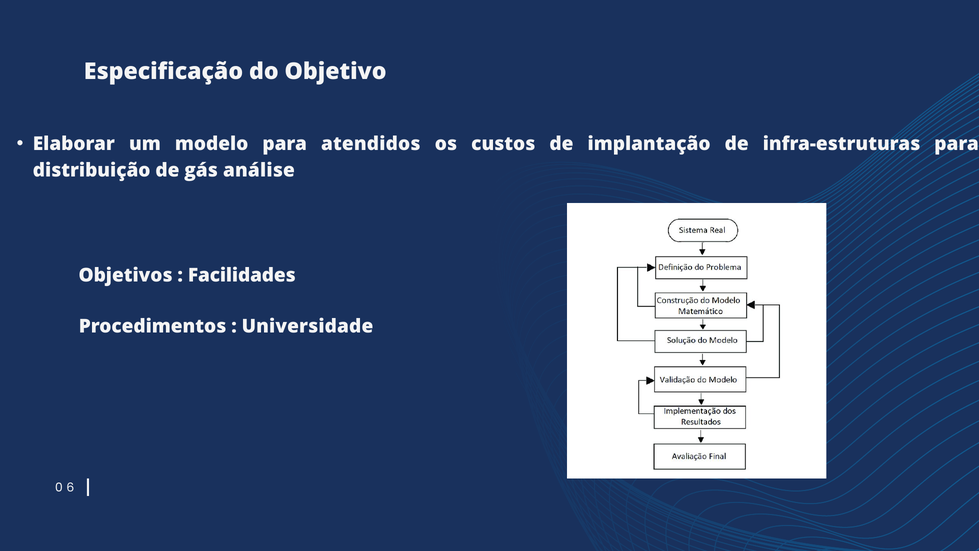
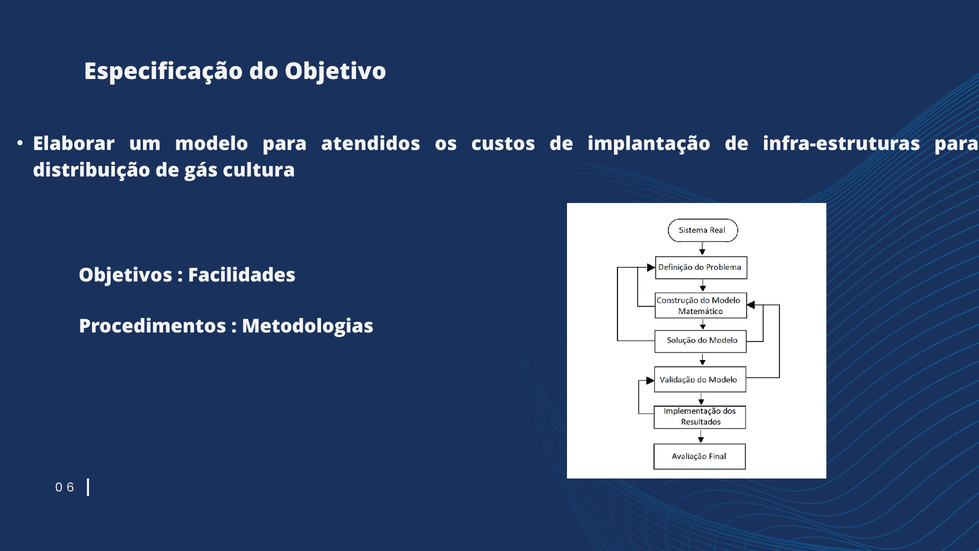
análise: análise -> cultura (259, 171)
Universidade: Universidade -> Metodologias (308, 326)
